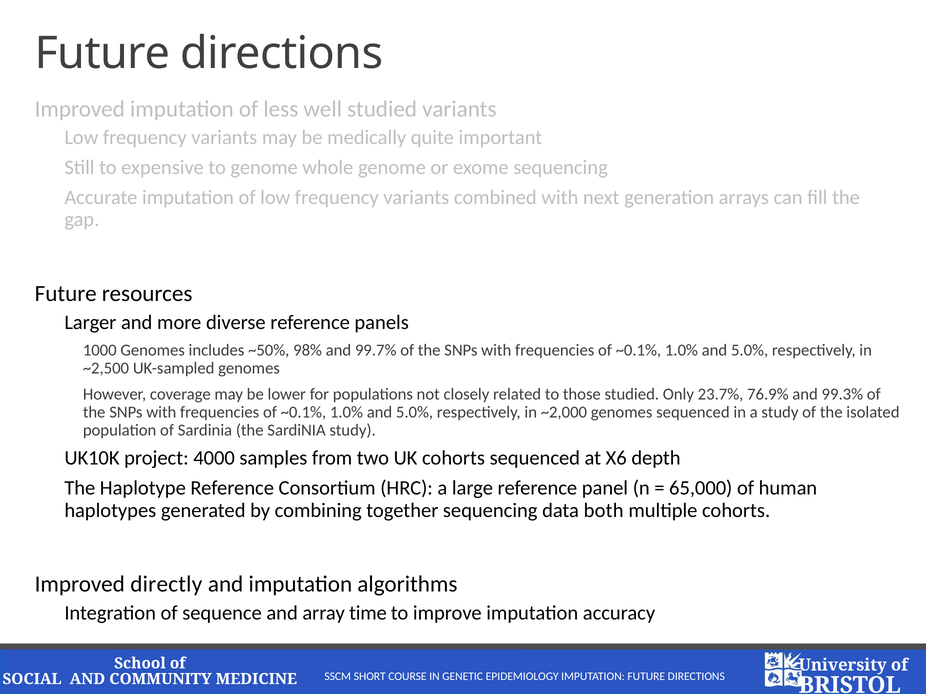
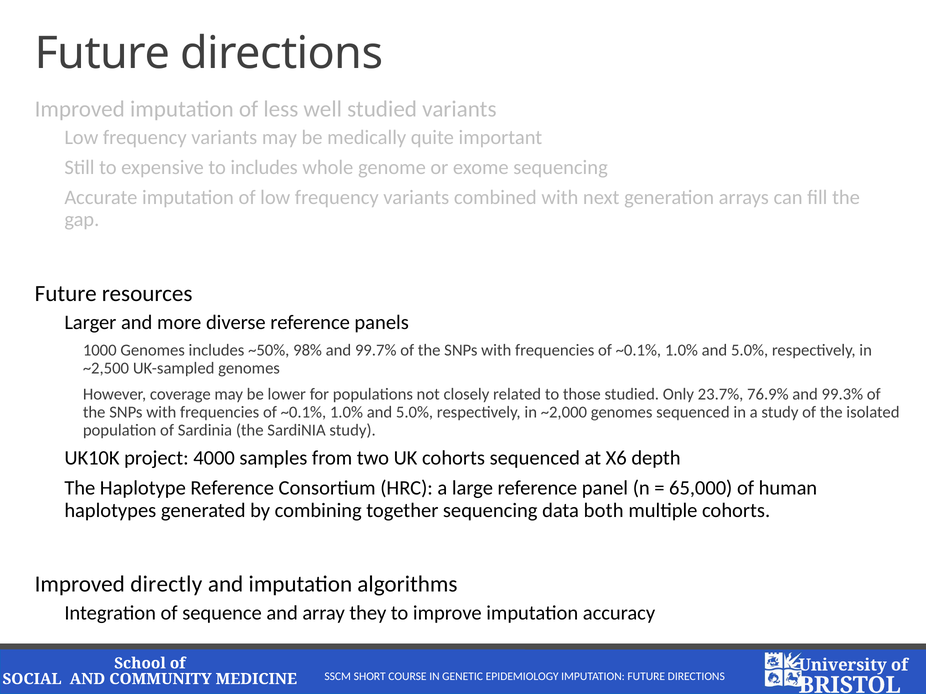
to genome: genome -> includes (264, 168)
time: time -> they (368, 614)
